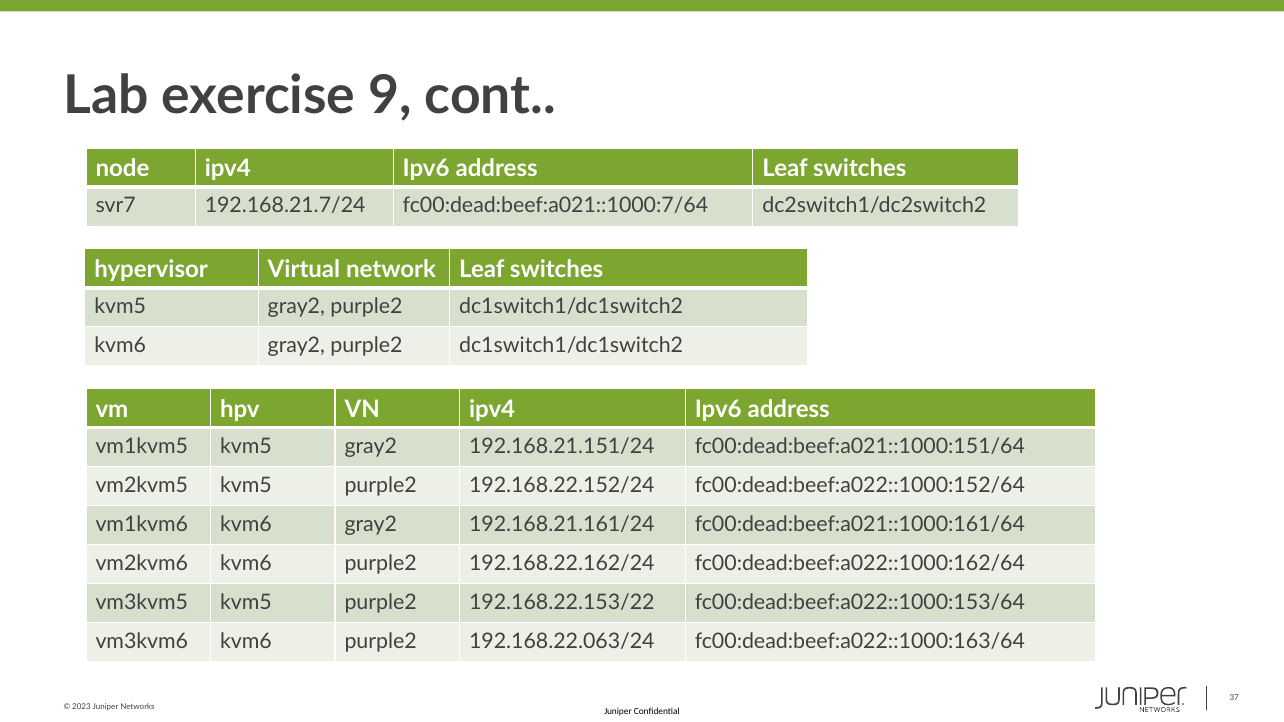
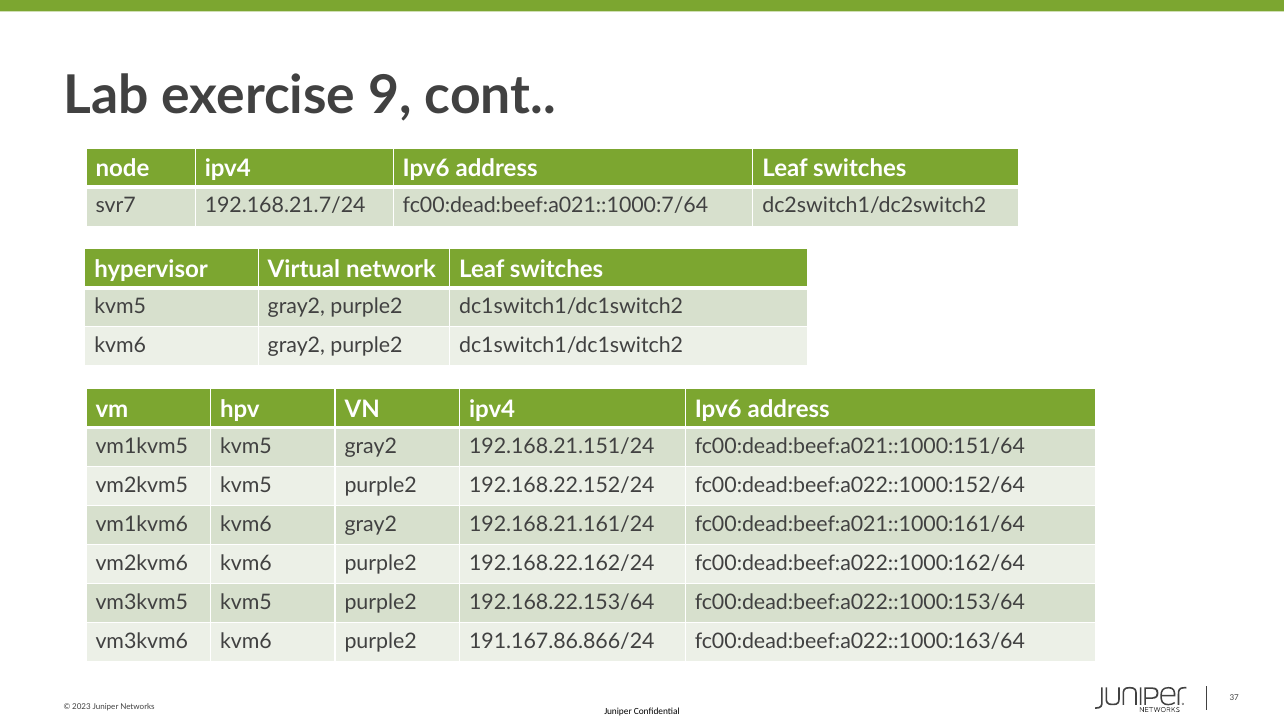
192.168.22.153/22: 192.168.22.153/22 -> 192.168.22.153/64 (562, 603)
192.168.22.063/24: 192.168.22.063/24 -> 191.167.86.866/24 (562, 642)
